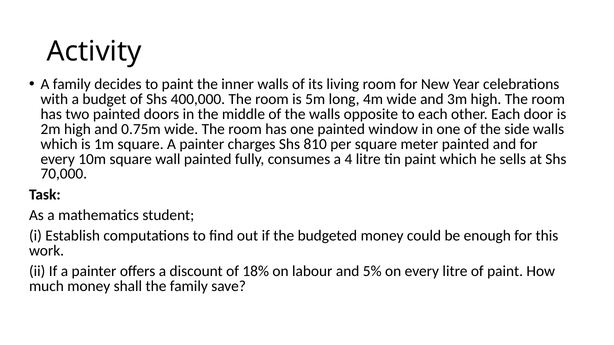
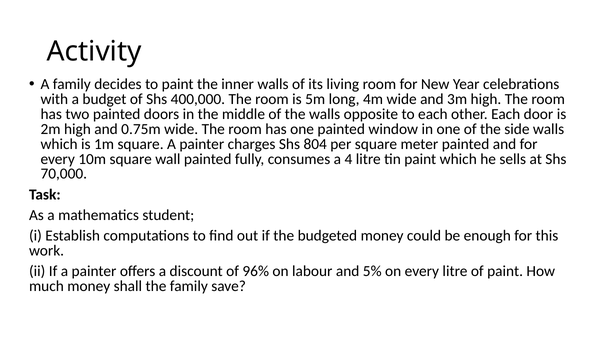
810: 810 -> 804 (315, 144)
18%: 18% -> 96% (256, 272)
